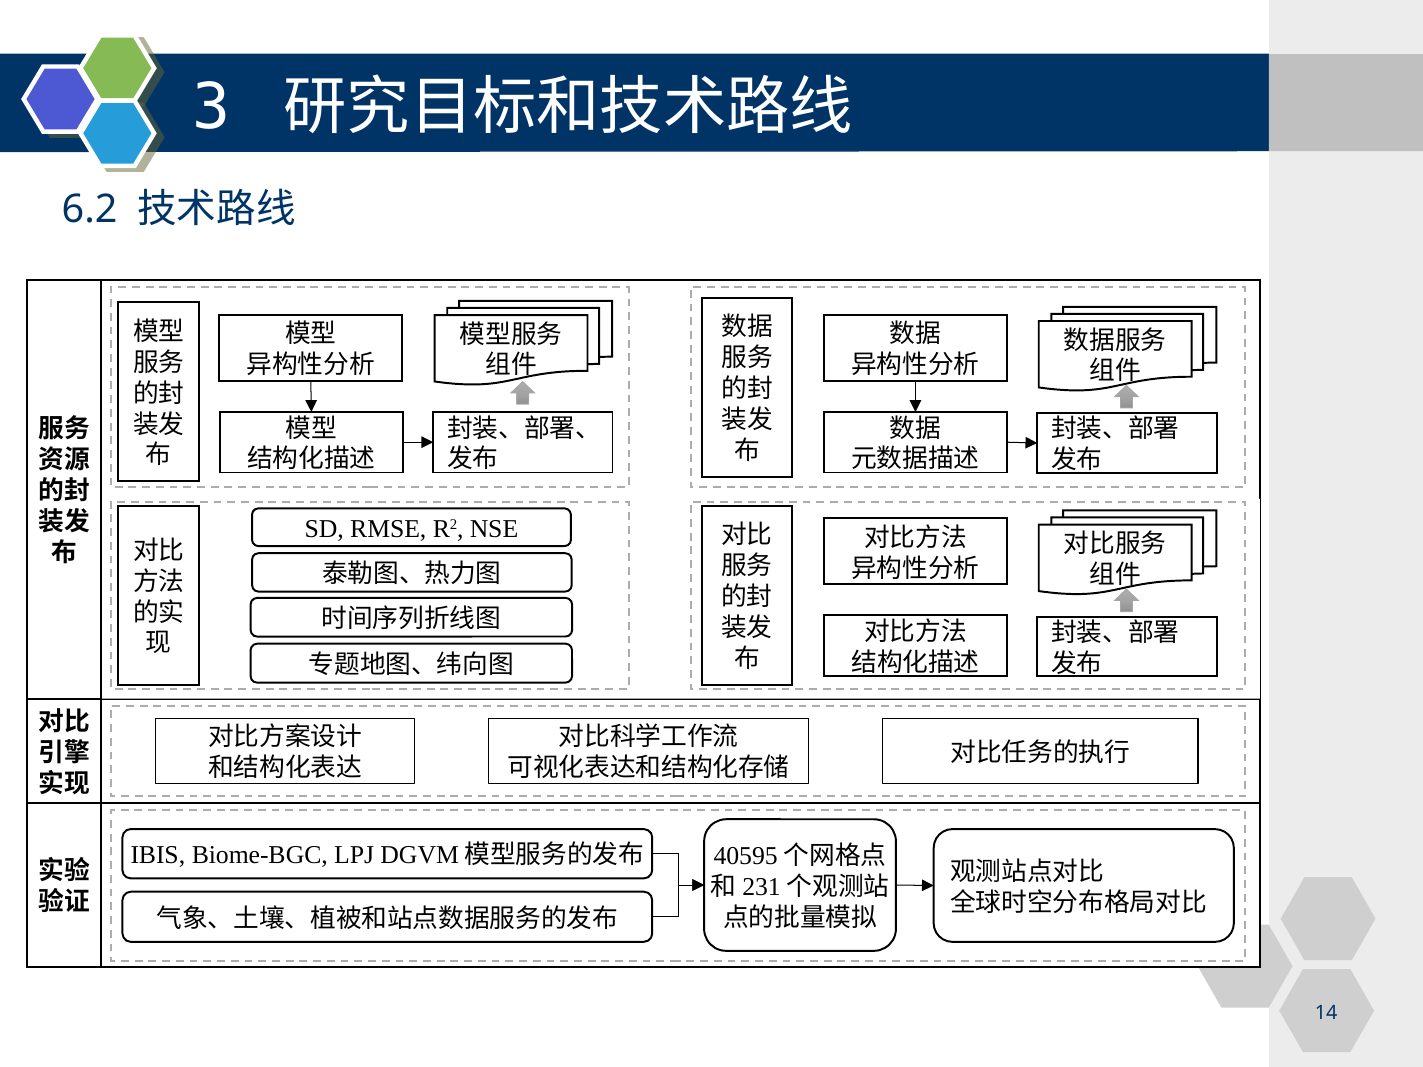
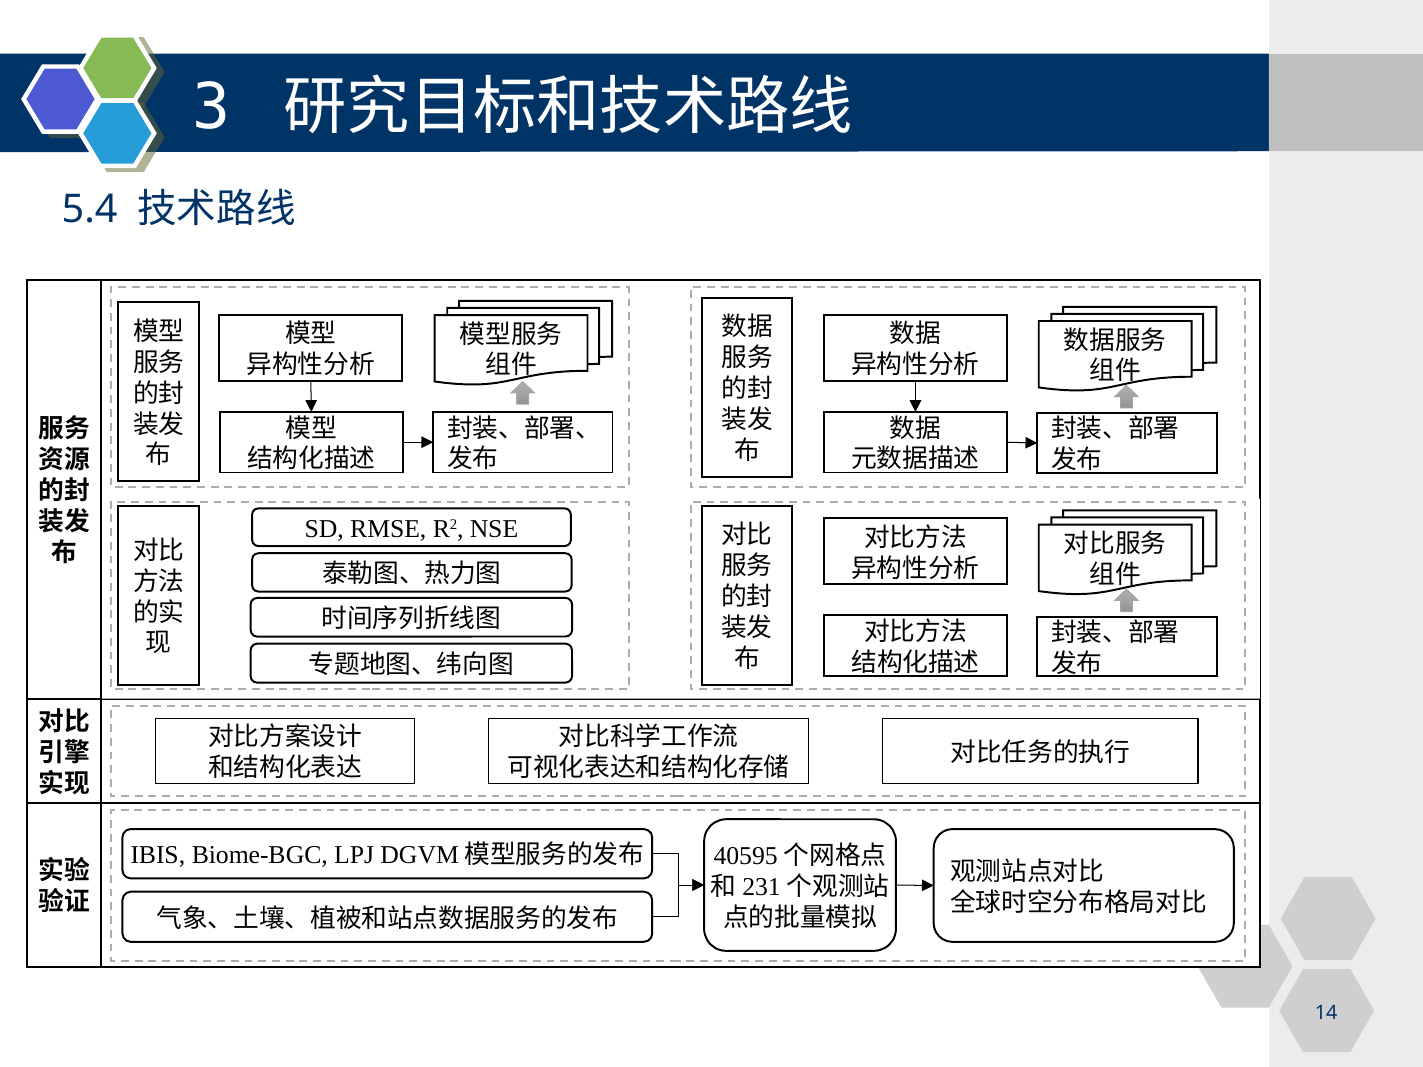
6.2: 6.2 -> 5.4 (90, 209)
